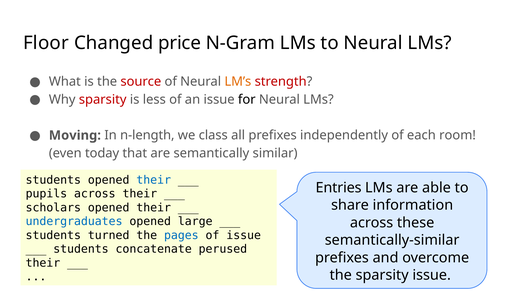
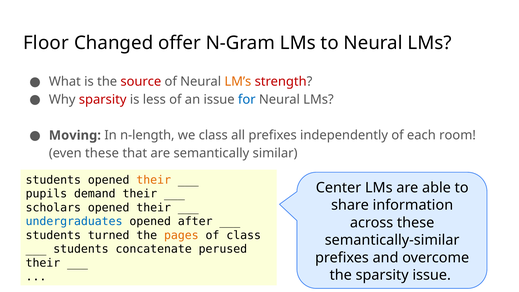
price: price -> offer (179, 43)
for colour: black -> blue (247, 100)
even today: today -> these (102, 153)
their colour: blue -> orange (154, 180)
Entries: Entries -> Center (338, 188)
pupils across: across -> demand (95, 194)
large: large -> after (195, 221)
pages colour: blue -> orange (181, 235)
of issue: issue -> class (244, 235)
